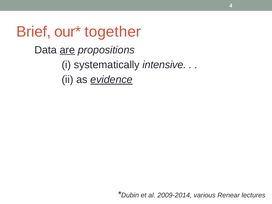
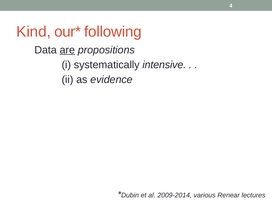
Brief: Brief -> Kind (34, 32)
together: together -> following (113, 32)
evidence underline: present -> none (112, 80)
